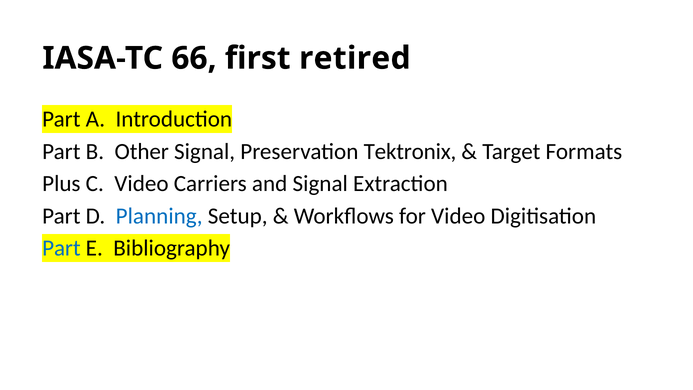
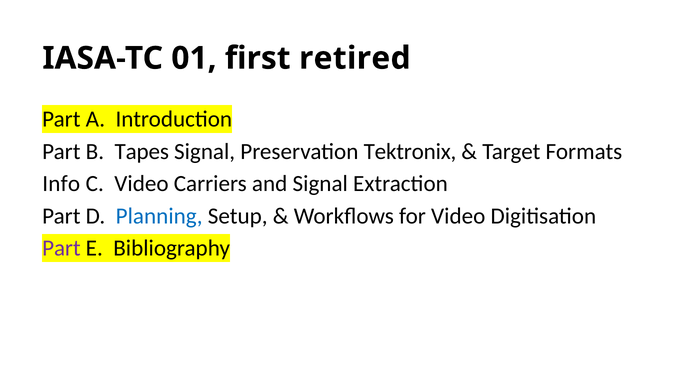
66: 66 -> 01 (194, 58)
Other: Other -> Tapes (142, 151)
Plus: Plus -> Info (61, 184)
Part colour: blue -> purple (61, 248)
